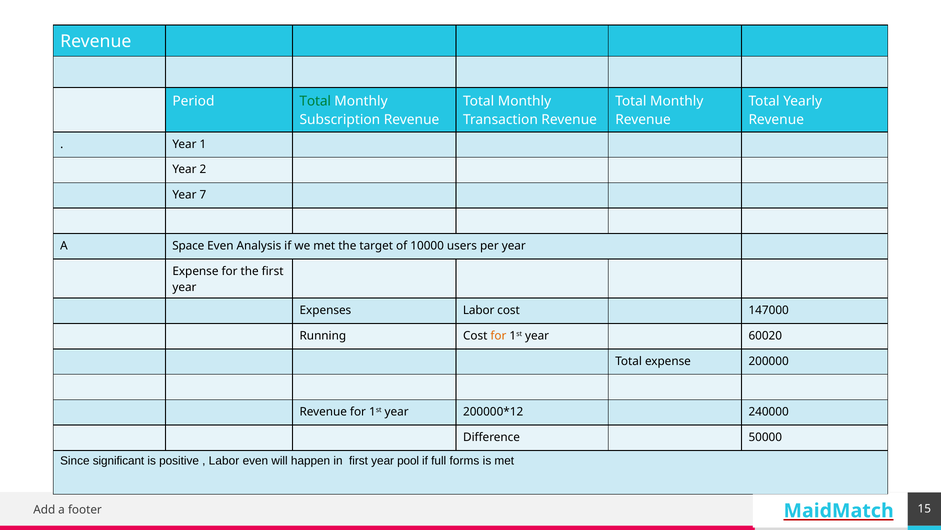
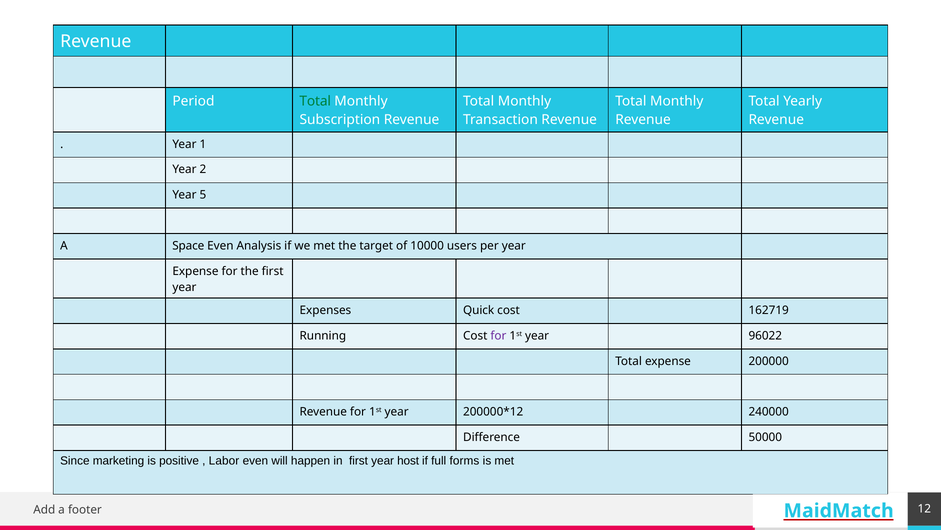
7: 7 -> 5 (203, 195)
Expenses Labor: Labor -> Quick (479, 310)
147000: 147000 -> 162719 (769, 310)
for colour: orange -> purple (498, 335)
60020: 60020 -> 96022 (765, 335)
significant: significant -> marketing (118, 460)
pool: pool -> host (408, 460)
15: 15 -> 12 (924, 508)
